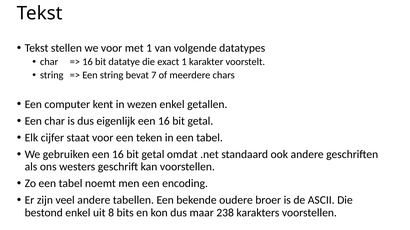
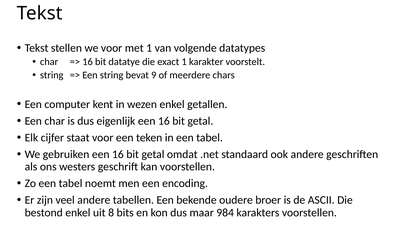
7: 7 -> 9 (154, 75)
238: 238 -> 984 (225, 213)
